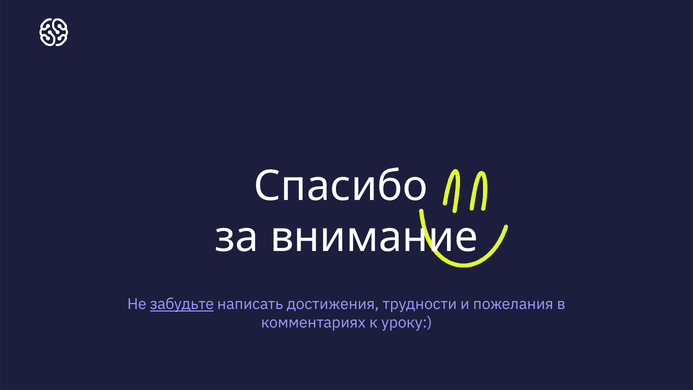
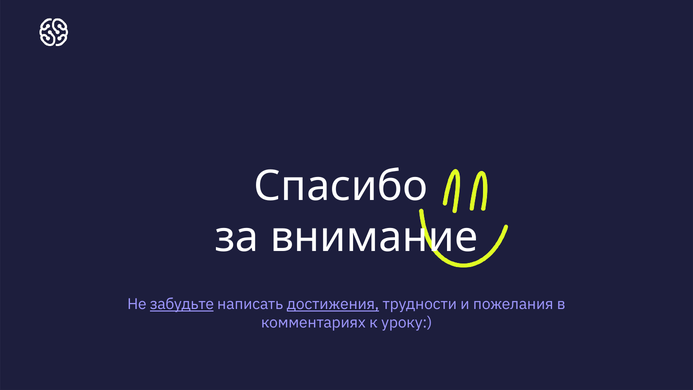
достижения underline: none -> present (333, 304)
